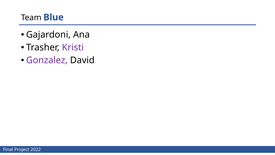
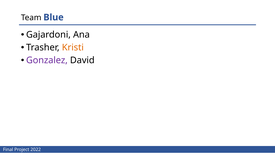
Kristi colour: purple -> orange (73, 47)
